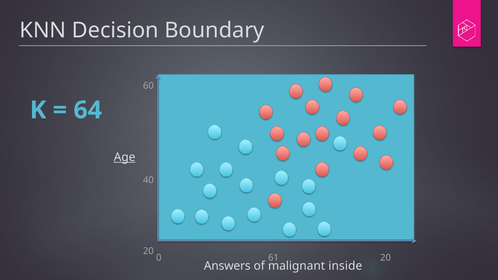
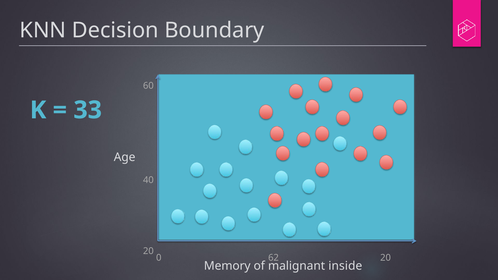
64: 64 -> 33 (88, 110)
Age underline: present -> none (125, 157)
61: 61 -> 62 (274, 258)
Answers: Answers -> Memory (227, 266)
